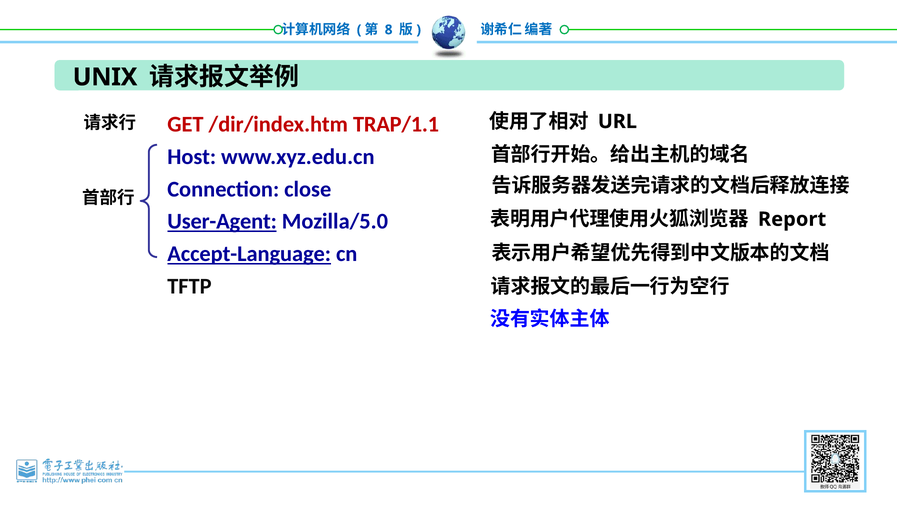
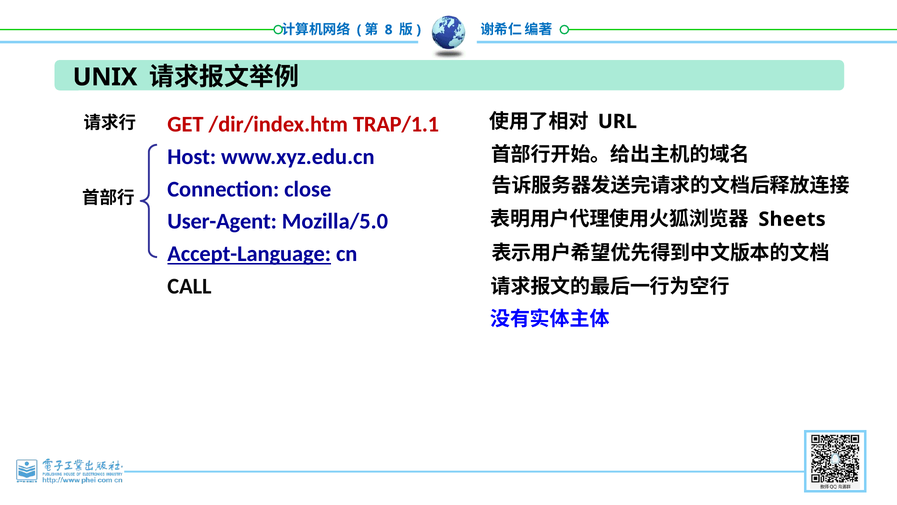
Report: Report -> Sheets (792, 219)
User-Agent underline: present -> none (222, 221)
TFTP: TFTP -> CALL (189, 286)
